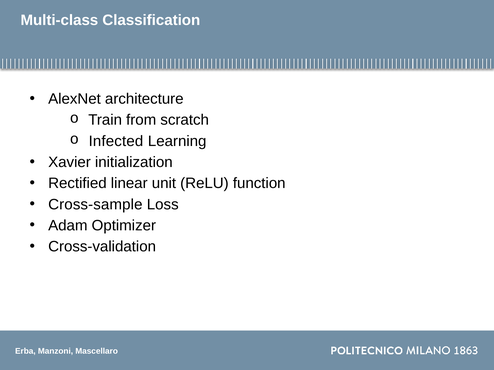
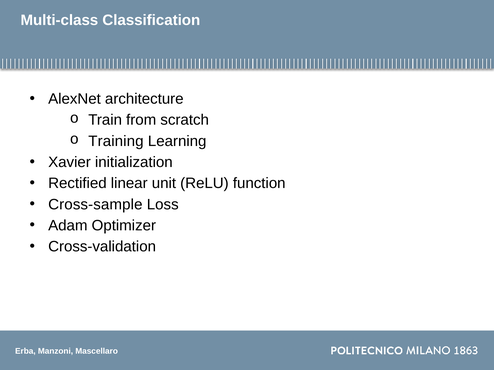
Infected: Infected -> Training (116, 141)
